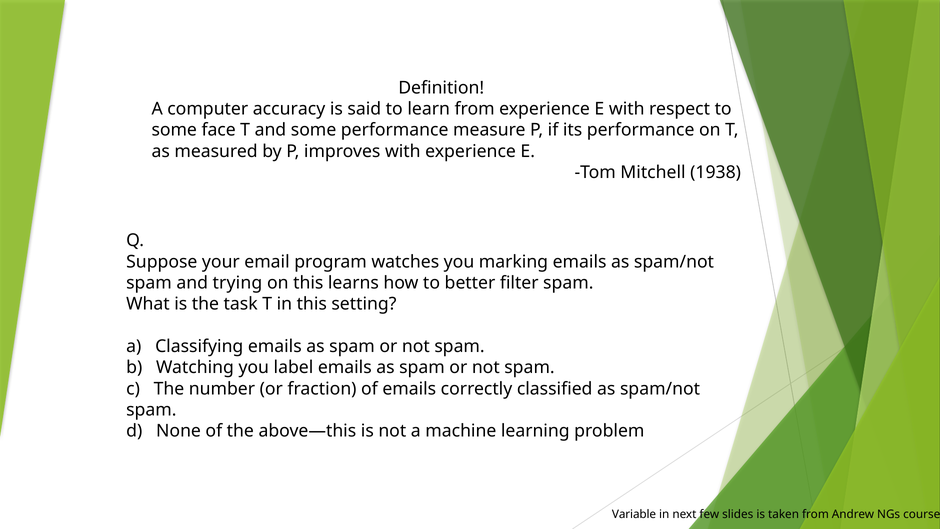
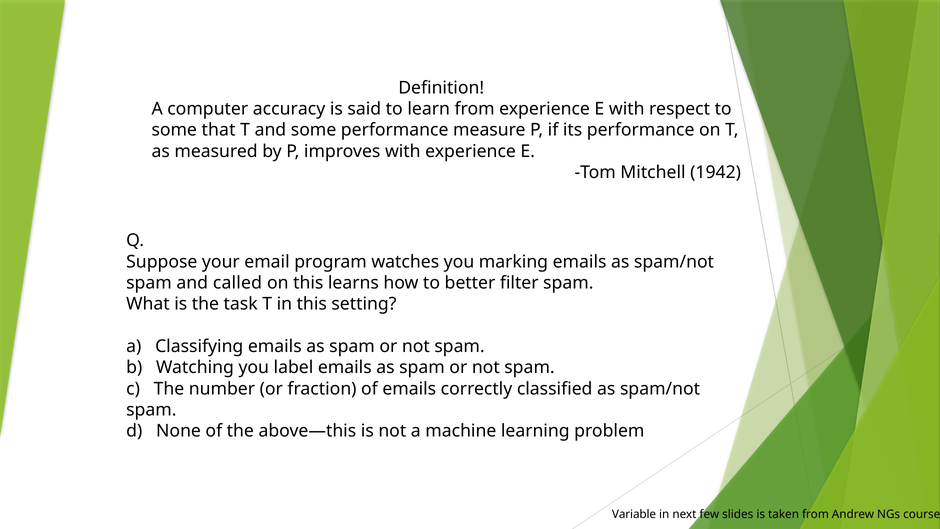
face: face -> that (219, 130)
1938: 1938 -> 1942 (716, 172)
trying: trying -> called (237, 283)
